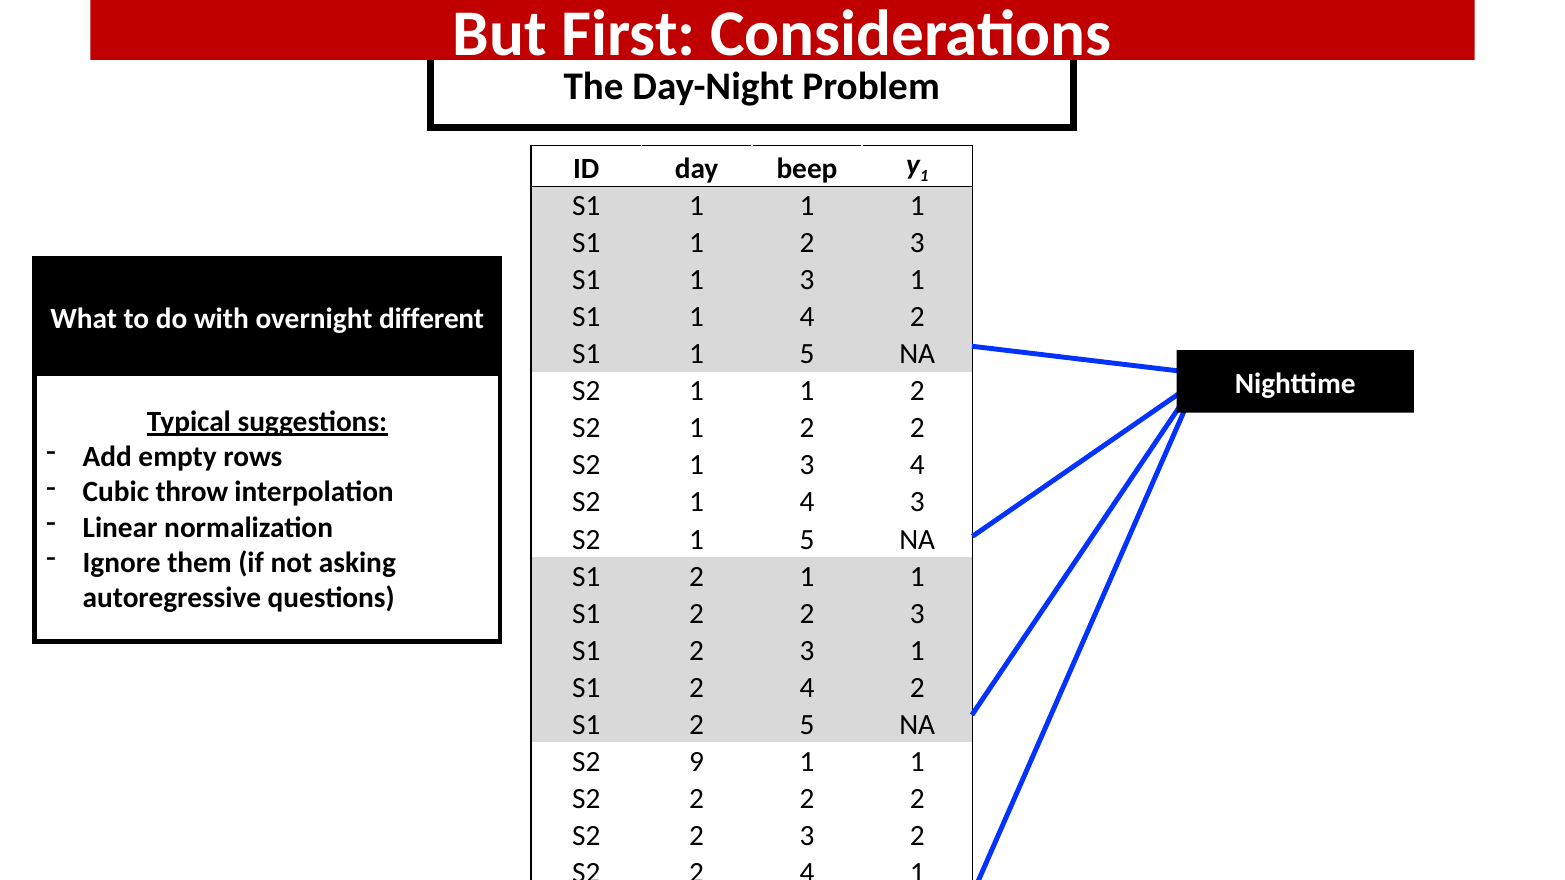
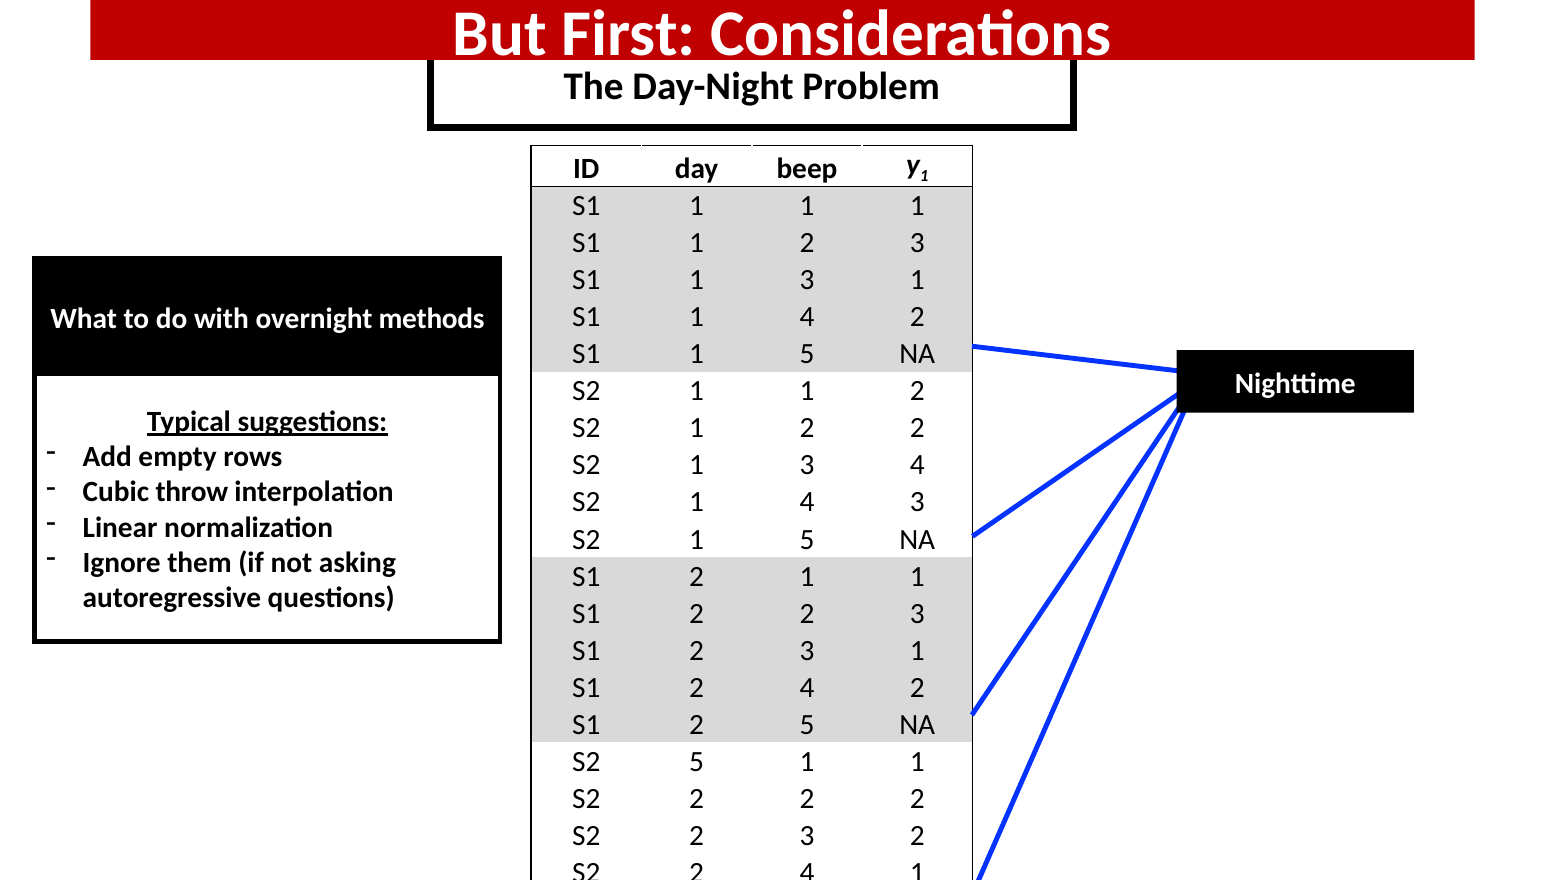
different: different -> methods (432, 318)
S2 9: 9 -> 5 (697, 762)
